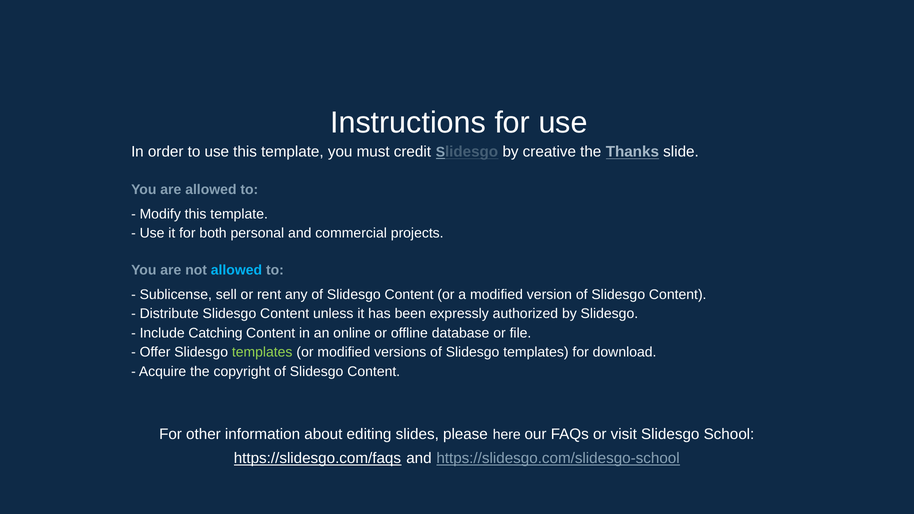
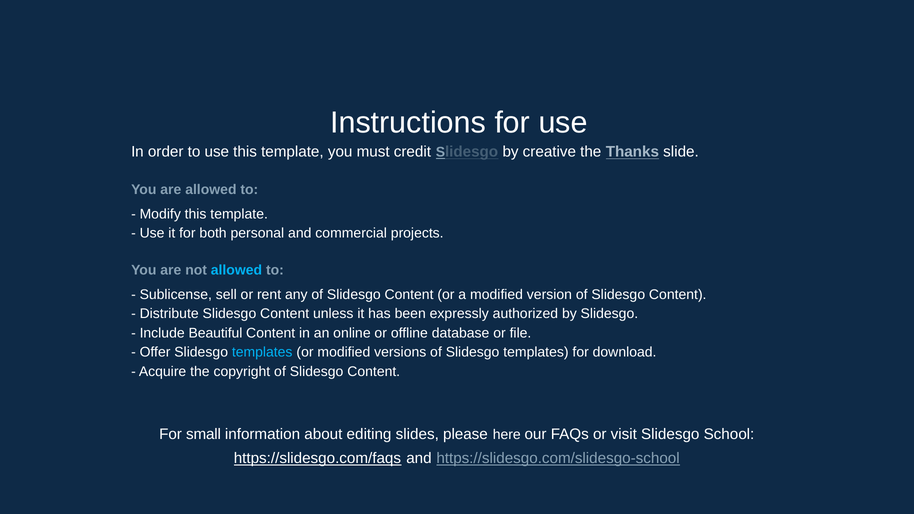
Catching: Catching -> Beautiful (215, 333)
templates colour: light green -> light blue (262, 352)
other: other -> small (204, 434)
